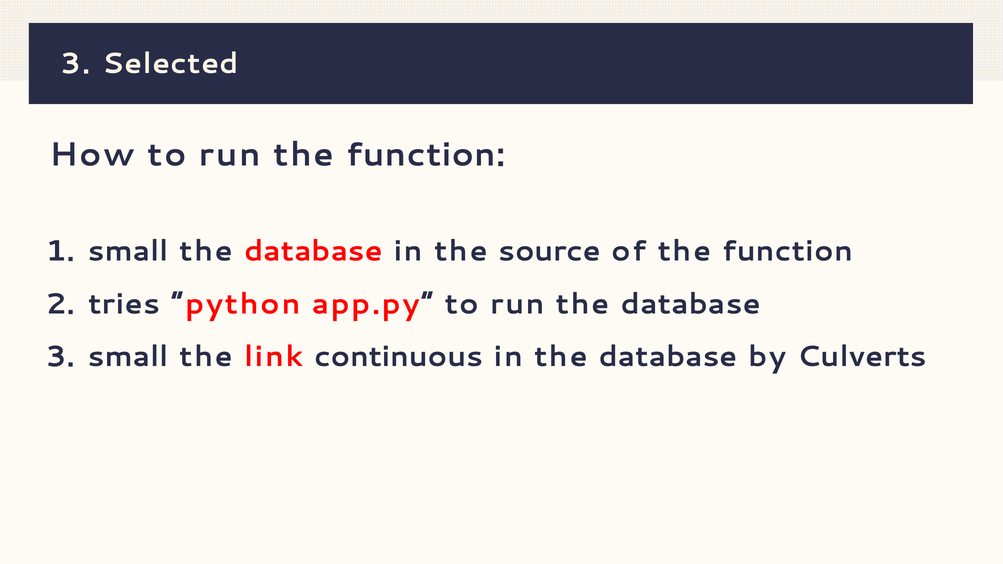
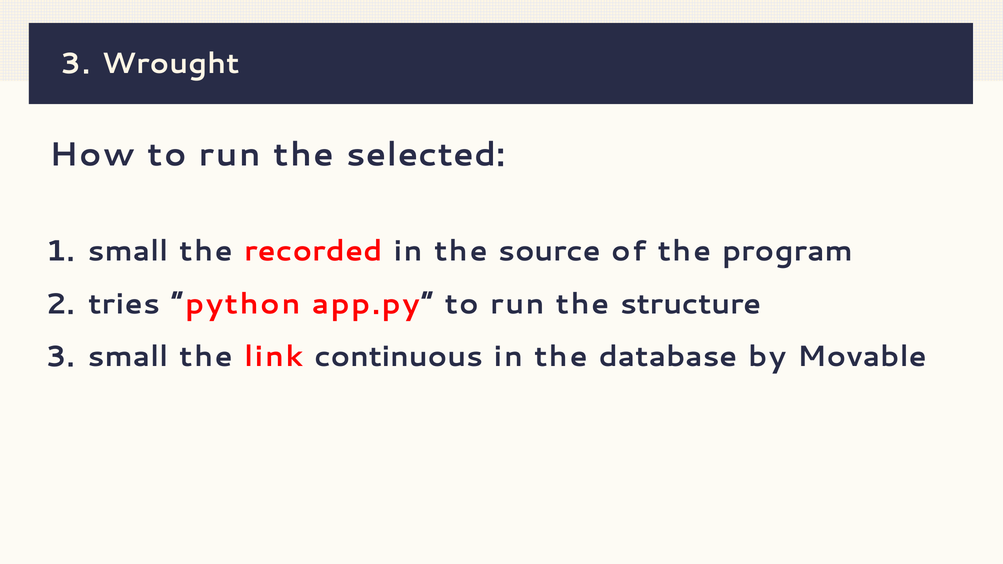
Selected: Selected -> Wrought (171, 64)
run the function: function -> selected (426, 155)
database: database -> recorded (313, 251)
of the function: function -> program (788, 251)
run the database: database -> structure (691, 304)
Culverts: Culverts -> Movable (862, 357)
